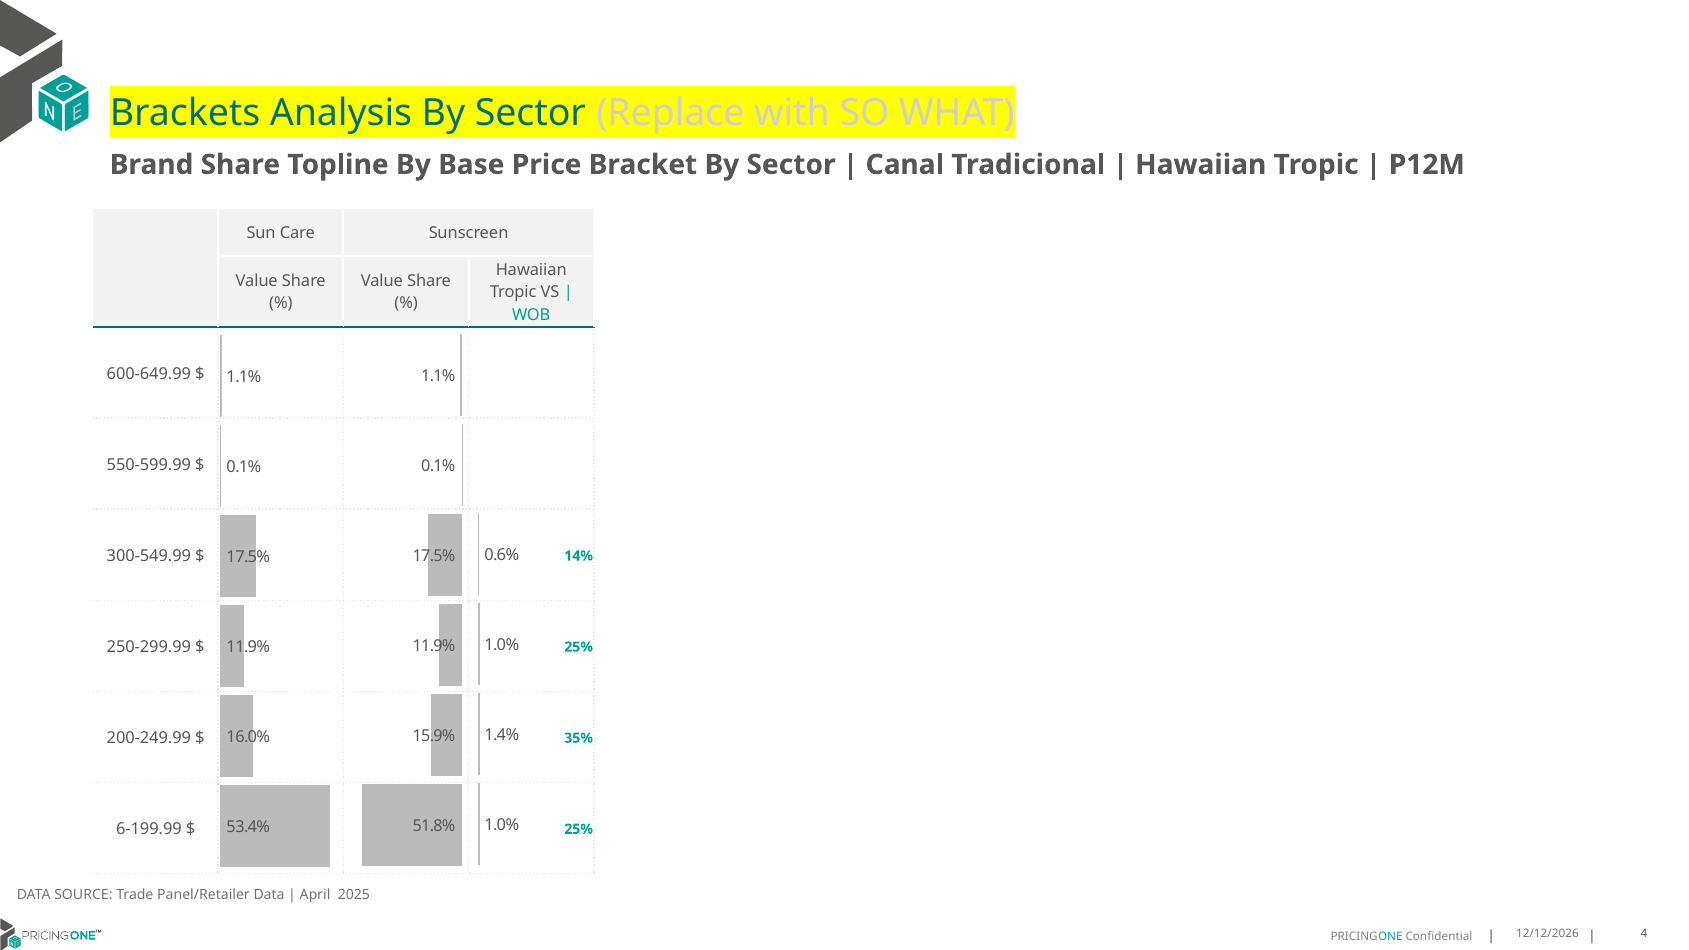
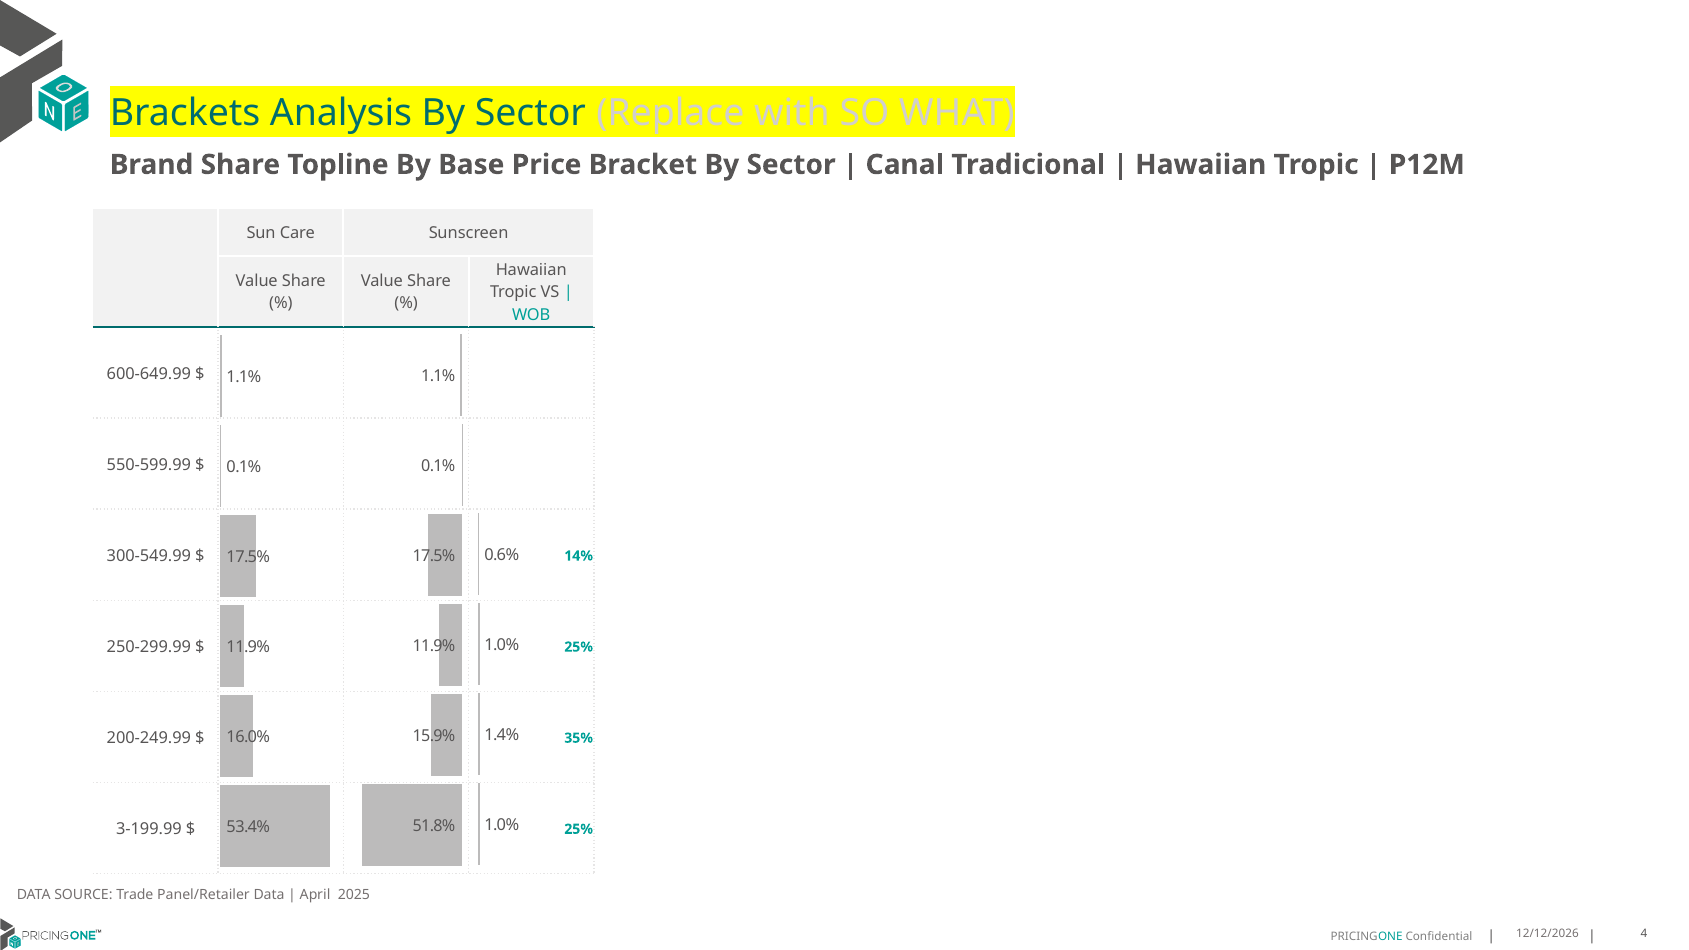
6-199.99: 6-199.99 -> 3-199.99 (149, 829)
